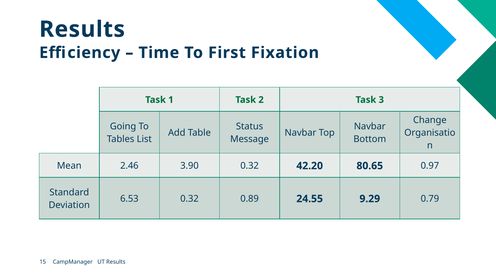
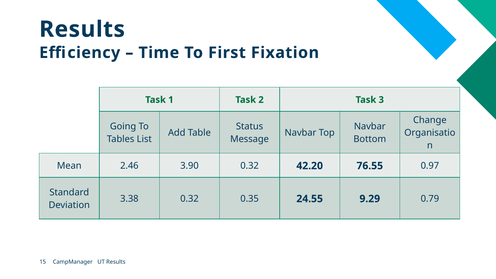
80.65: 80.65 -> 76.55 (370, 166)
6.53: 6.53 -> 3.38 (129, 199)
0.89: 0.89 -> 0.35 (250, 199)
